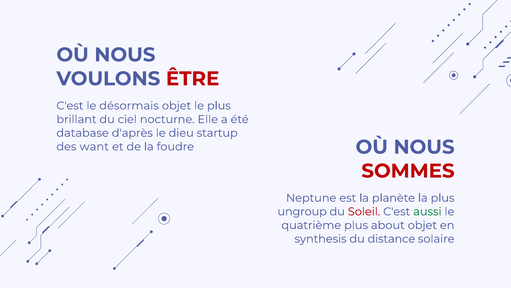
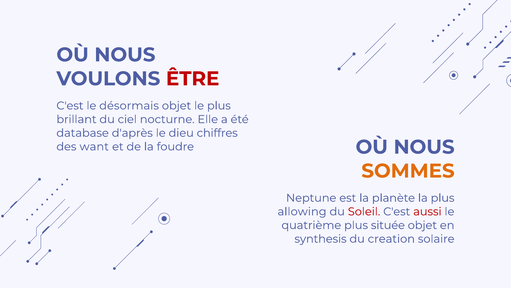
startup: startup -> chiffres (217, 133)
SOMMES colour: red -> orange (408, 171)
ungroup: ungroup -> allowing (302, 211)
aussi colour: green -> red (427, 211)
about: about -> située (388, 225)
distance: distance -> creation (391, 238)
